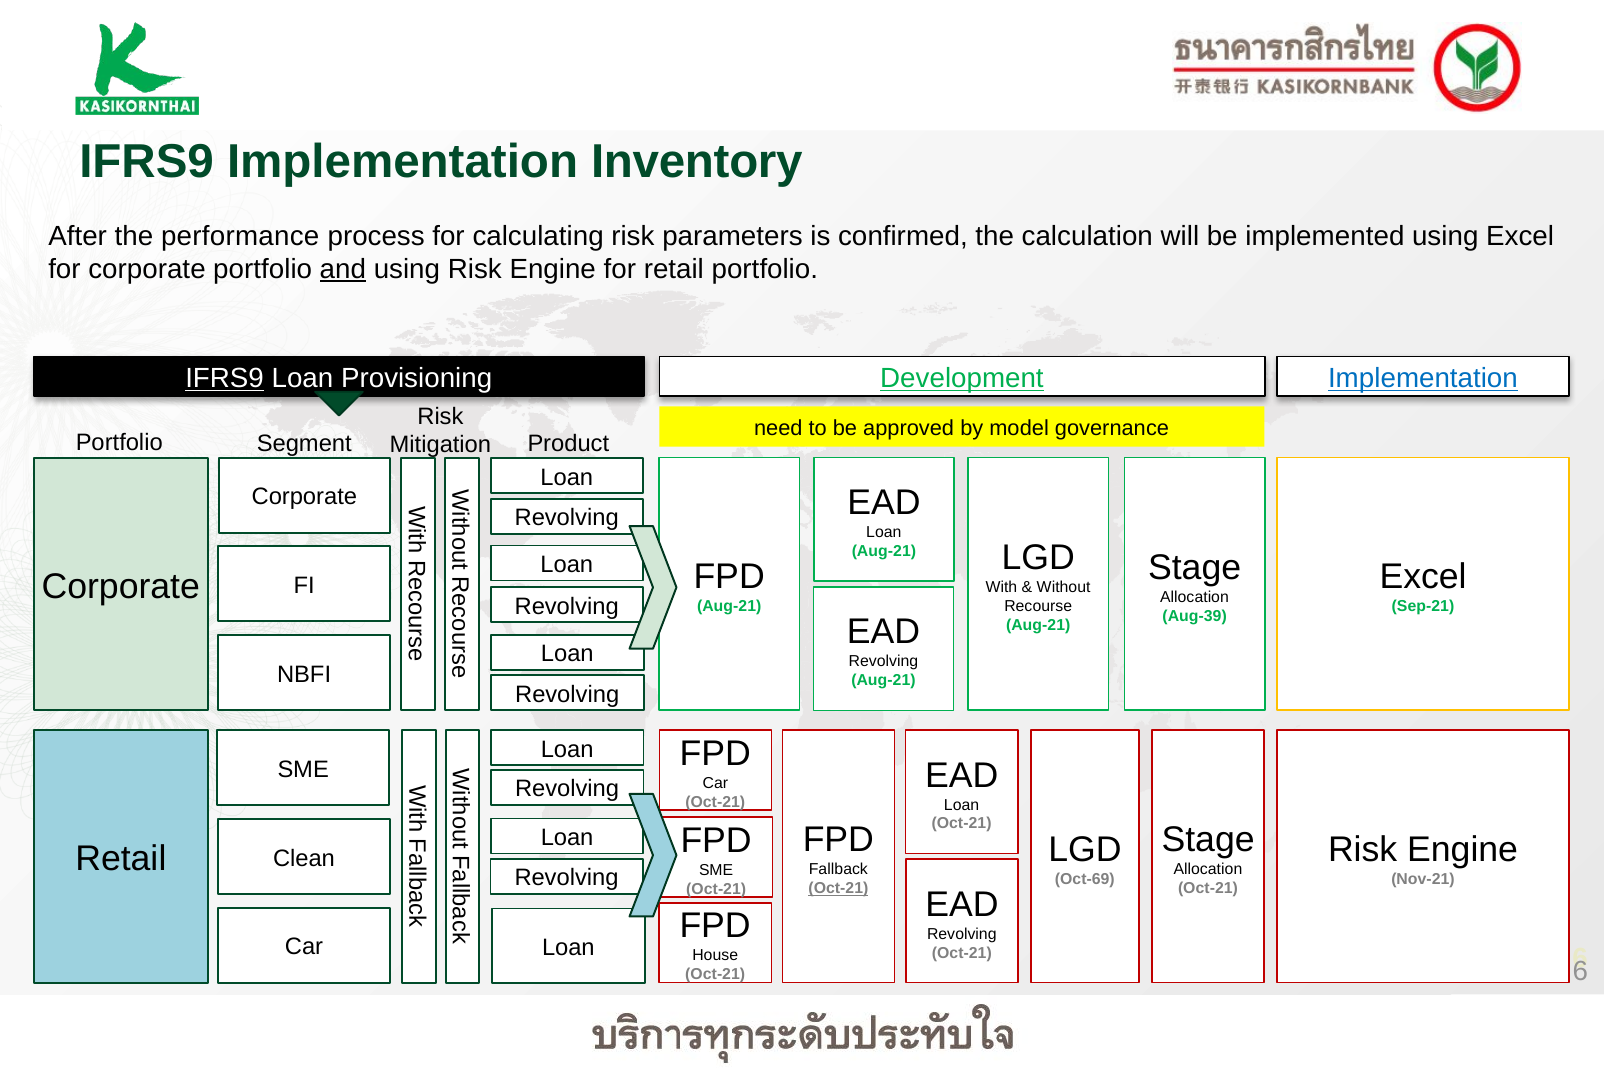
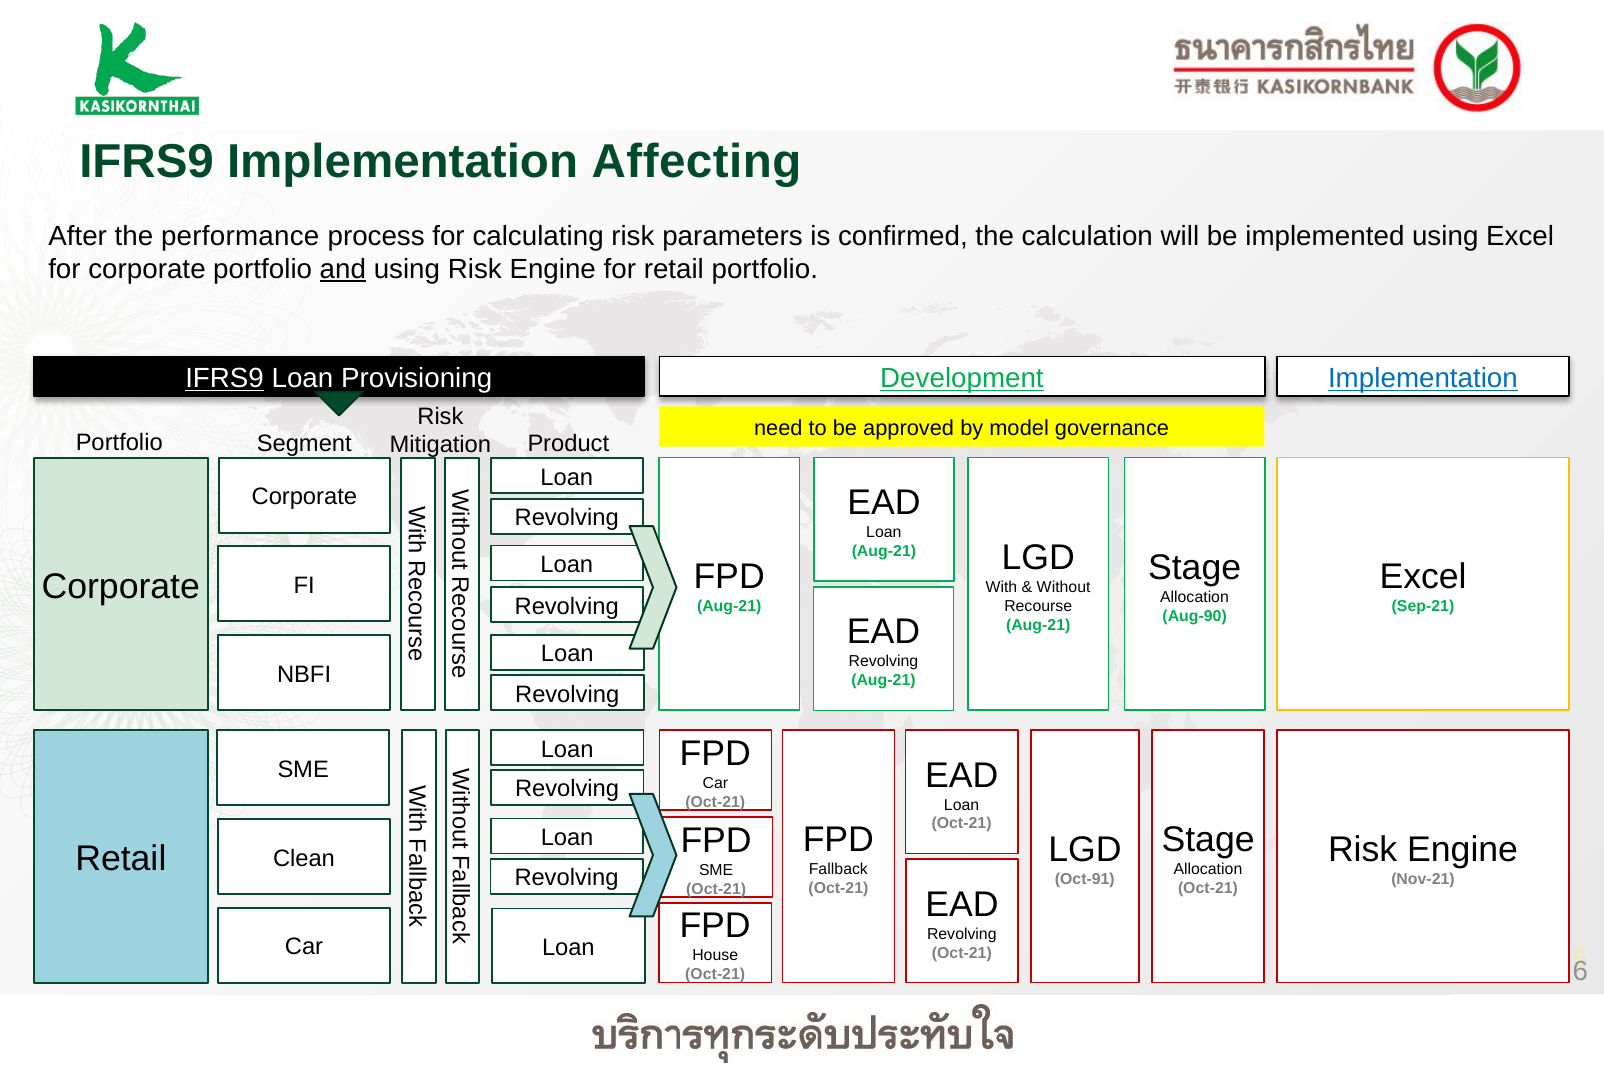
Inventory: Inventory -> Affecting (696, 162)
Aug-39: Aug-39 -> Aug-90 (1195, 616)
Oct-69: Oct-69 -> Oct-91 (1085, 879)
Oct-21 underline: present -> none (838, 889)
